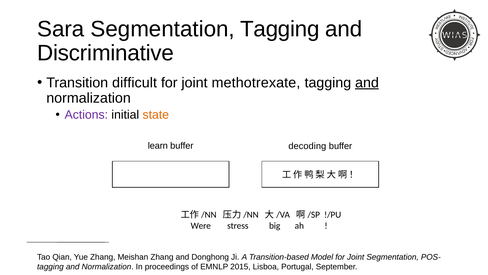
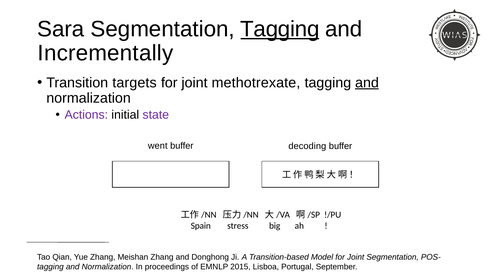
Tagging underline: none -> present (280, 29)
Discriminative: Discriminative -> Incrementally (105, 53)
difficult: difficult -> targets (135, 83)
state colour: orange -> purple (156, 115)
learn: learn -> went (158, 146)
Were: Were -> Spain (201, 225)
